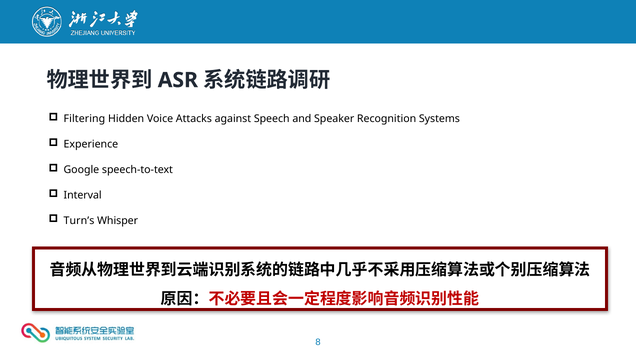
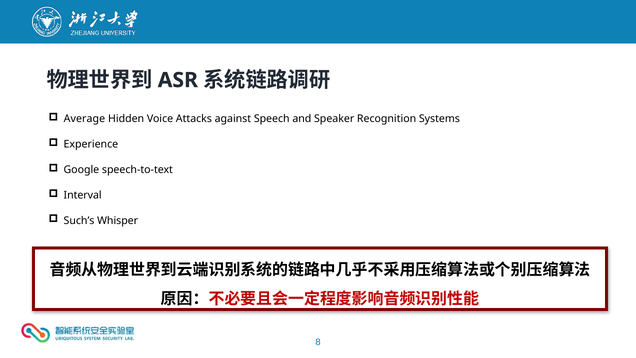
Filtering: Filtering -> Average (84, 119)
Turn’s: Turn’s -> Such’s (79, 221)
